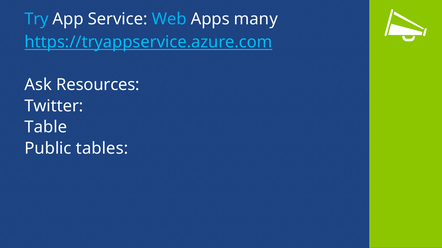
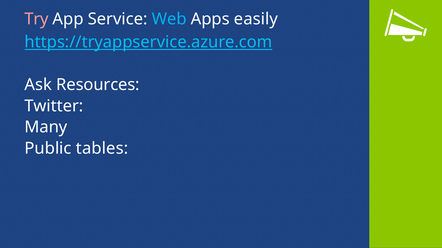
Try colour: light blue -> pink (37, 19)
many: many -> easily (256, 19)
Table: Table -> Many (46, 127)
